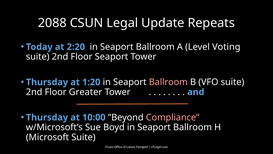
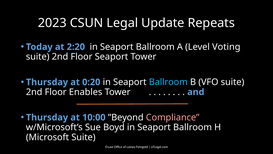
2088: 2088 -> 2023 (52, 23)
1:20: 1:20 -> 0:20 (91, 82)
Ballroom colour: pink -> light blue (168, 82)
Greater: Greater -> Enables (86, 92)
